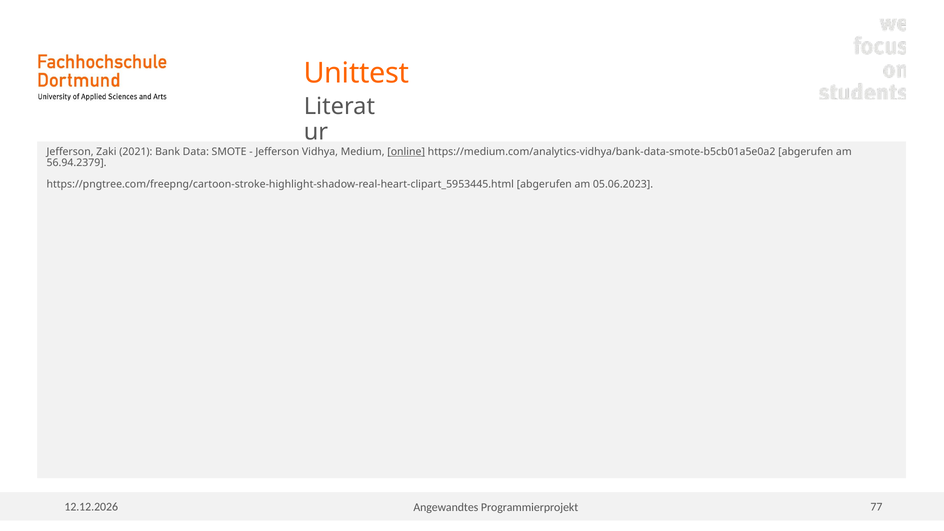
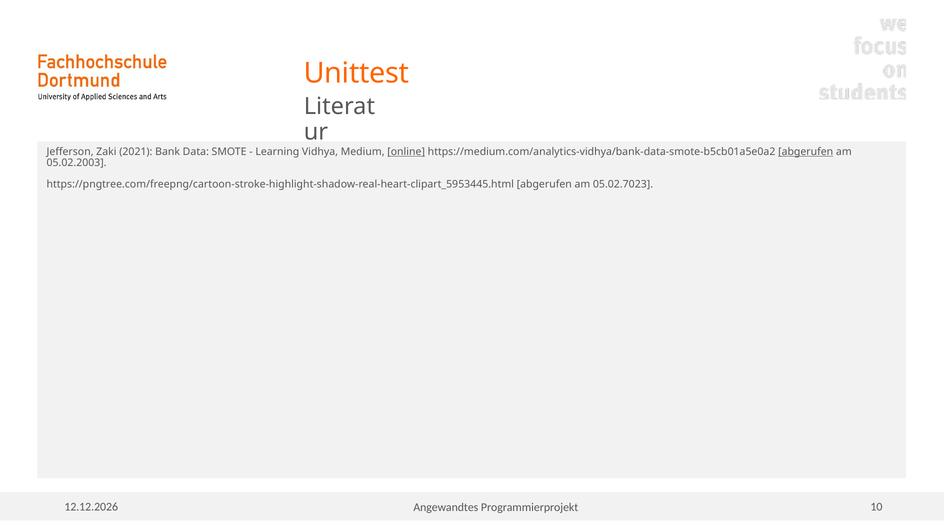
Jefferson: Jefferson -> Learning (277, 152)
abgerufen underline: none -> present (806, 152)
56.94.2379: 56.94.2379 -> 05.02.2003 (77, 163)
05.06.2023: 05.06.2023 -> 05.02.7023 (623, 184)
77: 77 -> 10 (876, 507)
